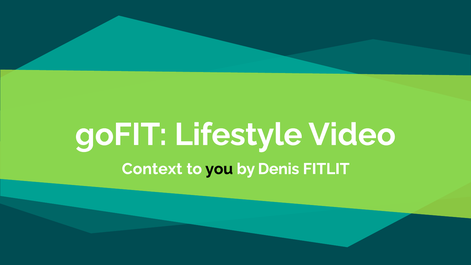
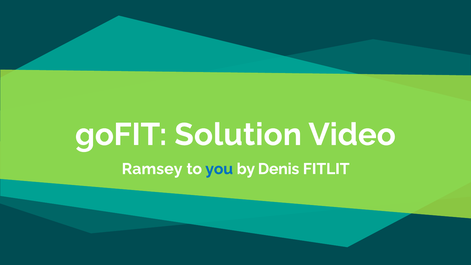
Lifestyle: Lifestyle -> Solution (238, 135)
Context: Context -> Ramsey (152, 169)
you colour: black -> blue (219, 169)
